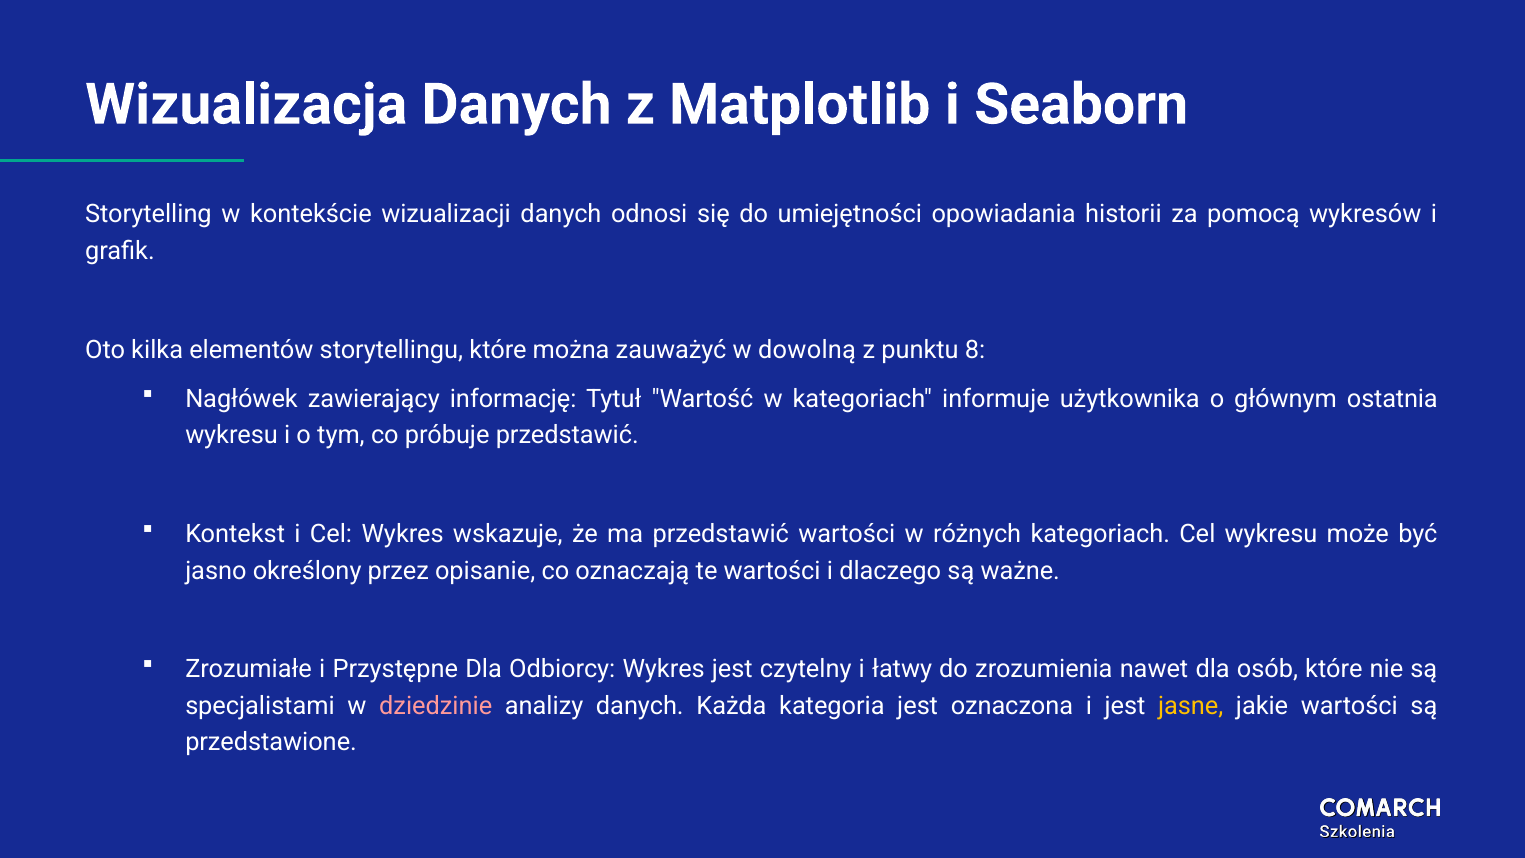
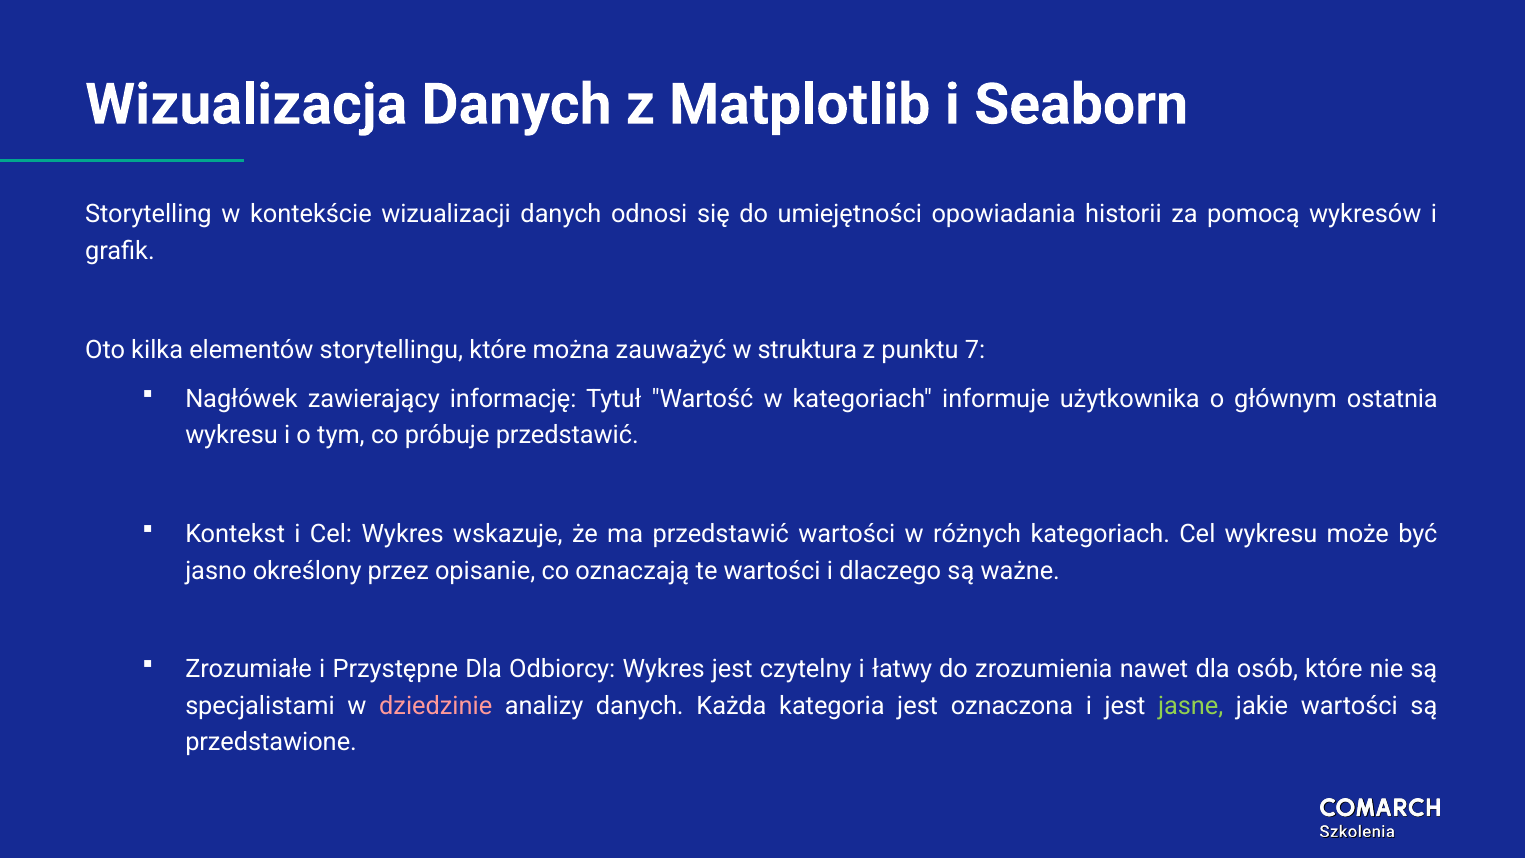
dowolną: dowolną -> struktura (807, 350)
8: 8 -> 7 (975, 350)
jasne colour: yellow -> light green (1191, 706)
